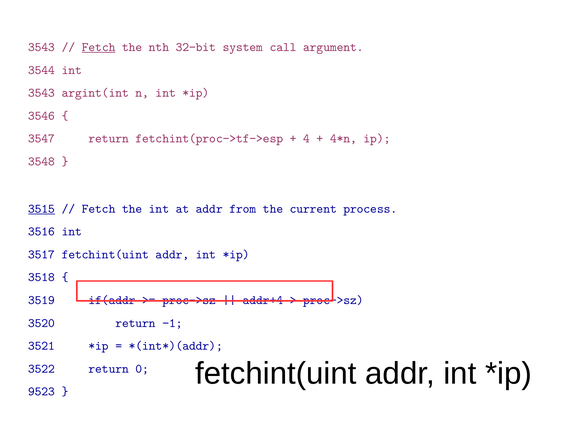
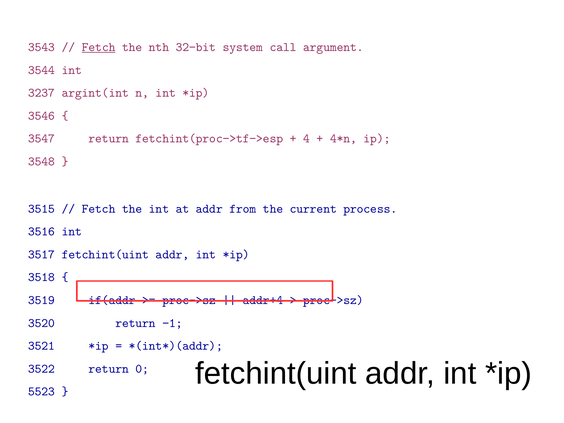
3543: 3543 -> 3237 (42, 93)
3515 underline: present -> none (42, 208)
9523: 9523 -> 5523 (42, 391)
